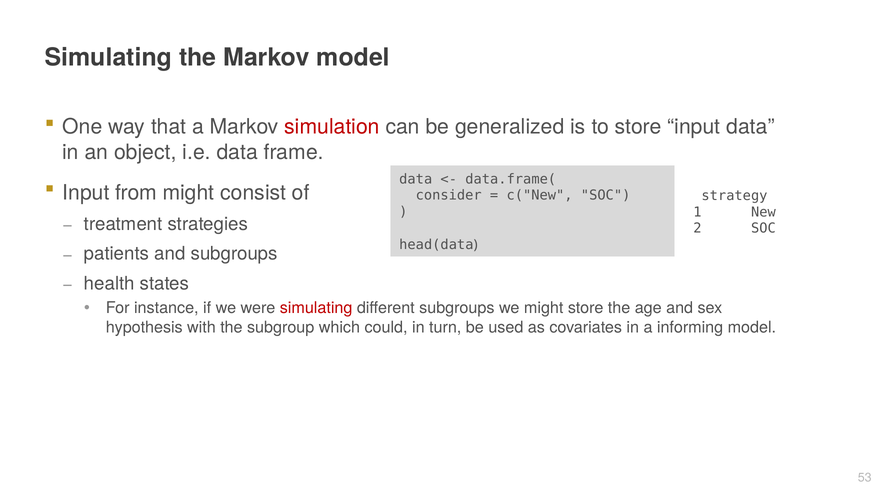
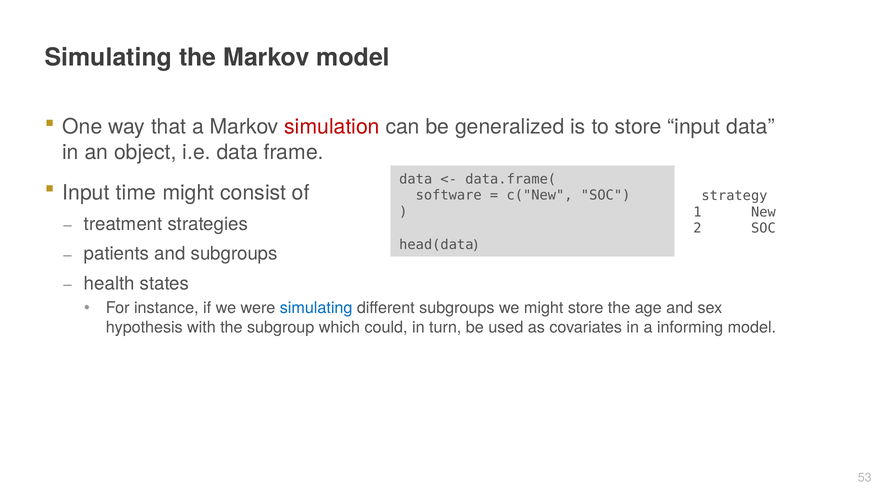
from: from -> time (136, 193)
consider: consider -> software (449, 195)
simulating colour: red -> blue (316, 308)
